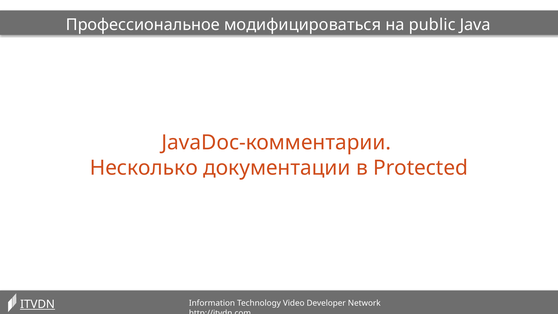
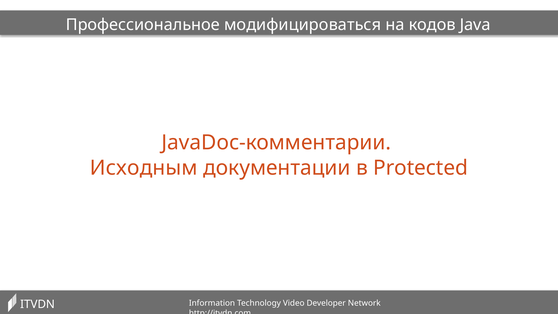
public: public -> кодов (432, 25)
Несколько: Несколько -> Исходным (144, 168)
ITVDN underline: present -> none (37, 304)
